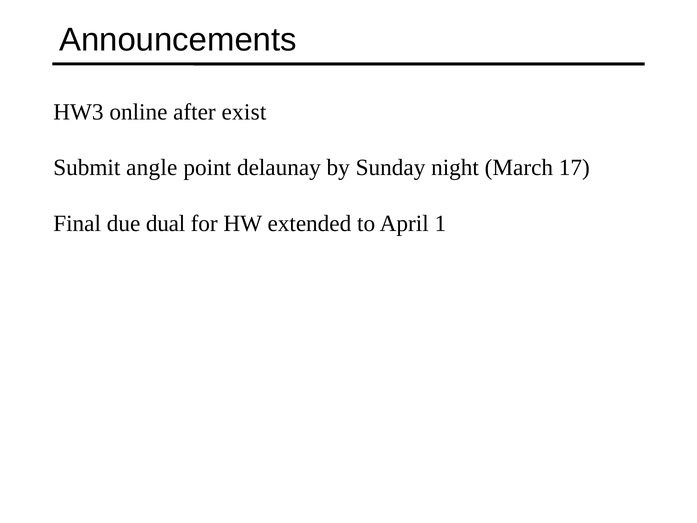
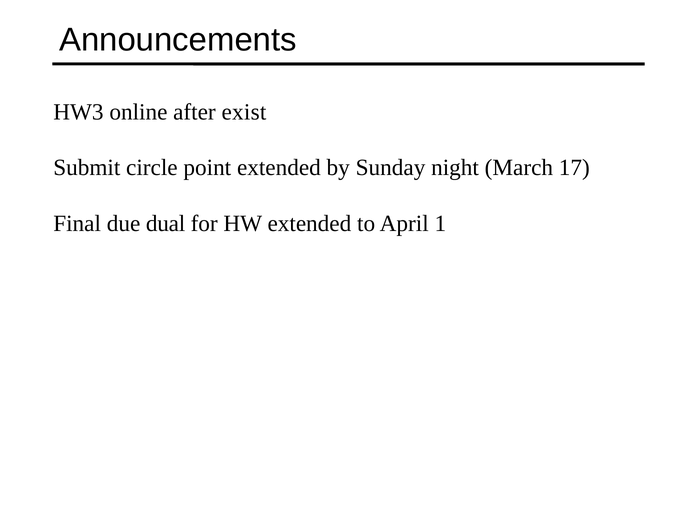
angle: angle -> circle (152, 168)
point delaunay: delaunay -> extended (279, 168)
